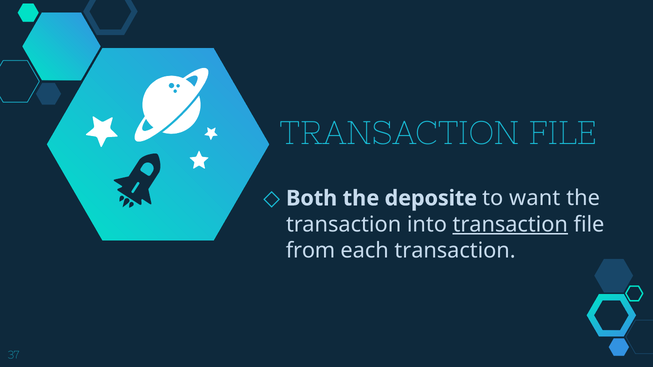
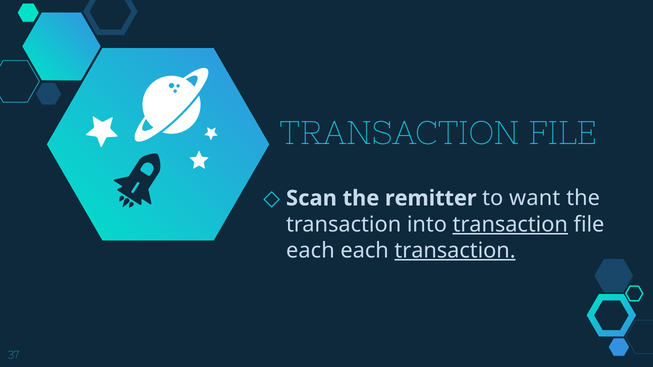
Both: Both -> Scan (311, 198)
deposite: deposite -> remitter (431, 198)
from: from -> each (310, 251)
transaction underline: none -> present (455, 251)
